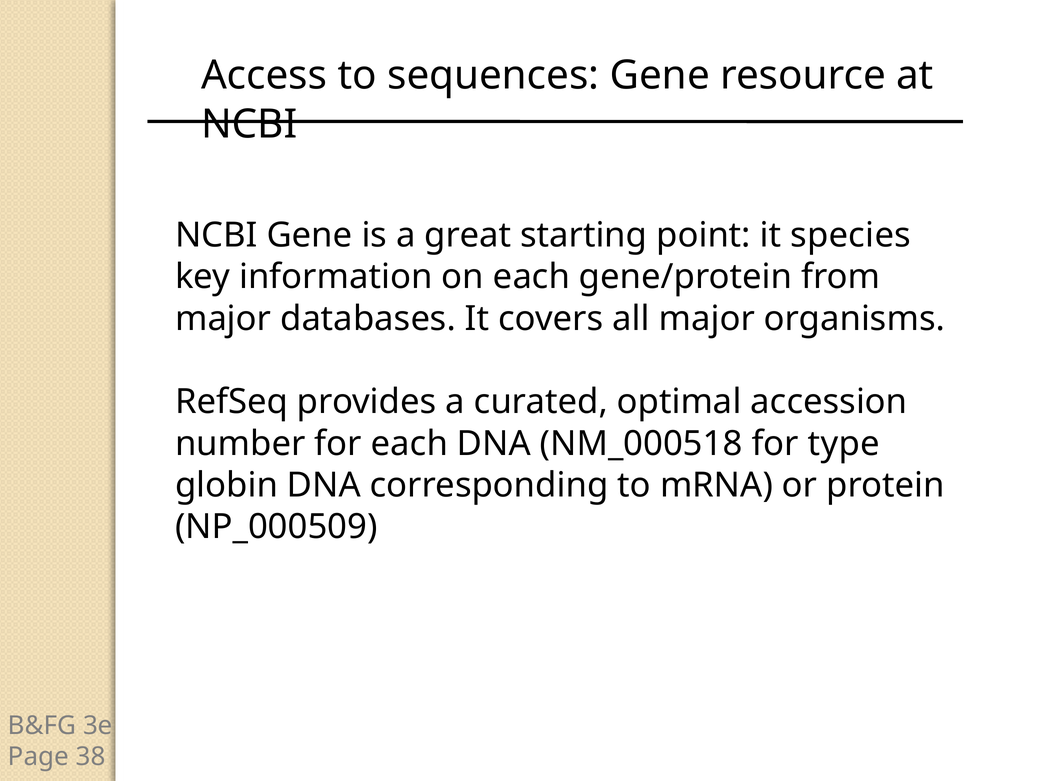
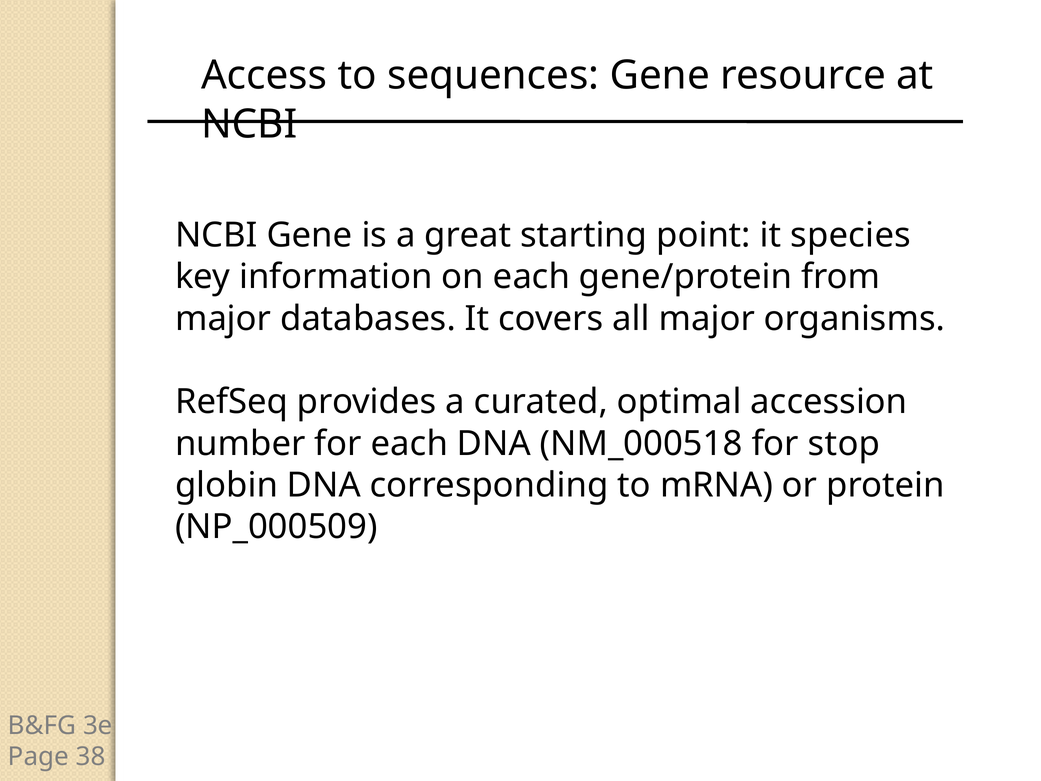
type: type -> stop (844, 443)
